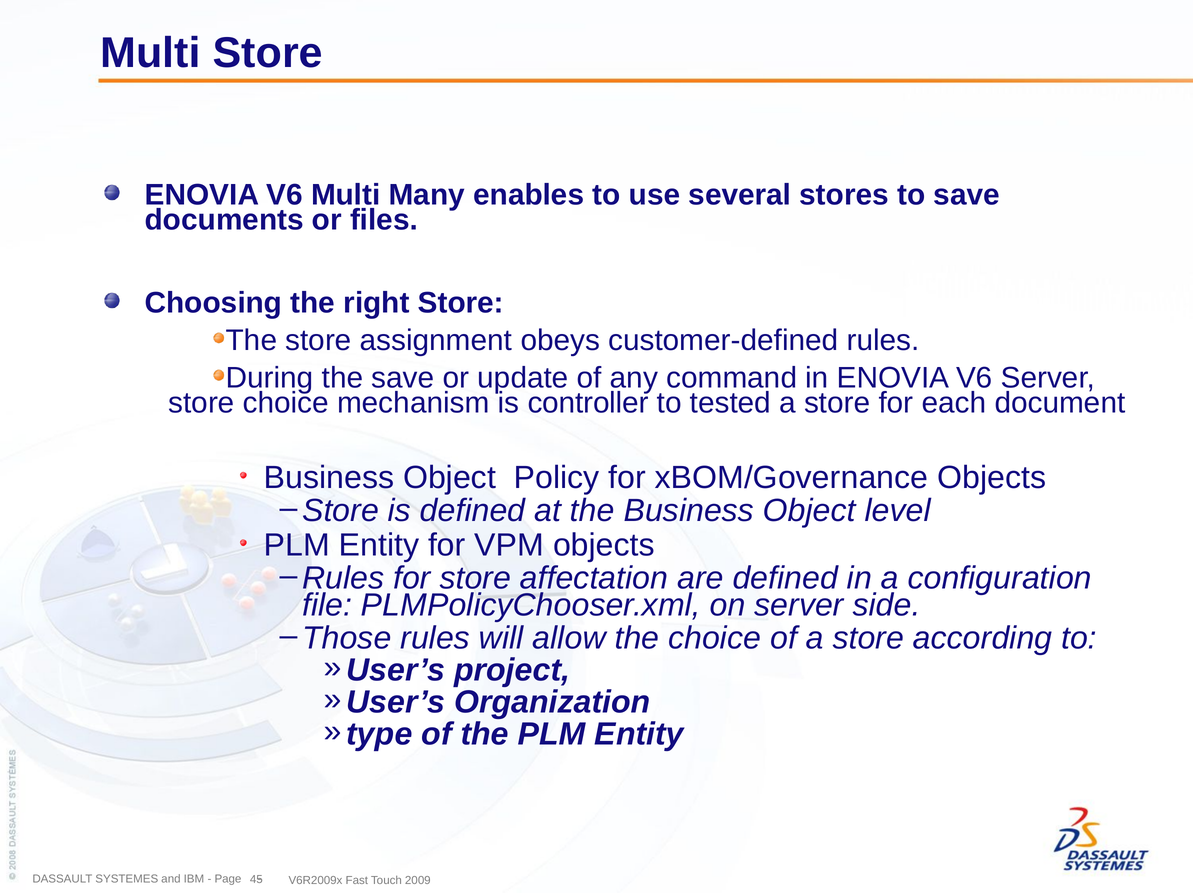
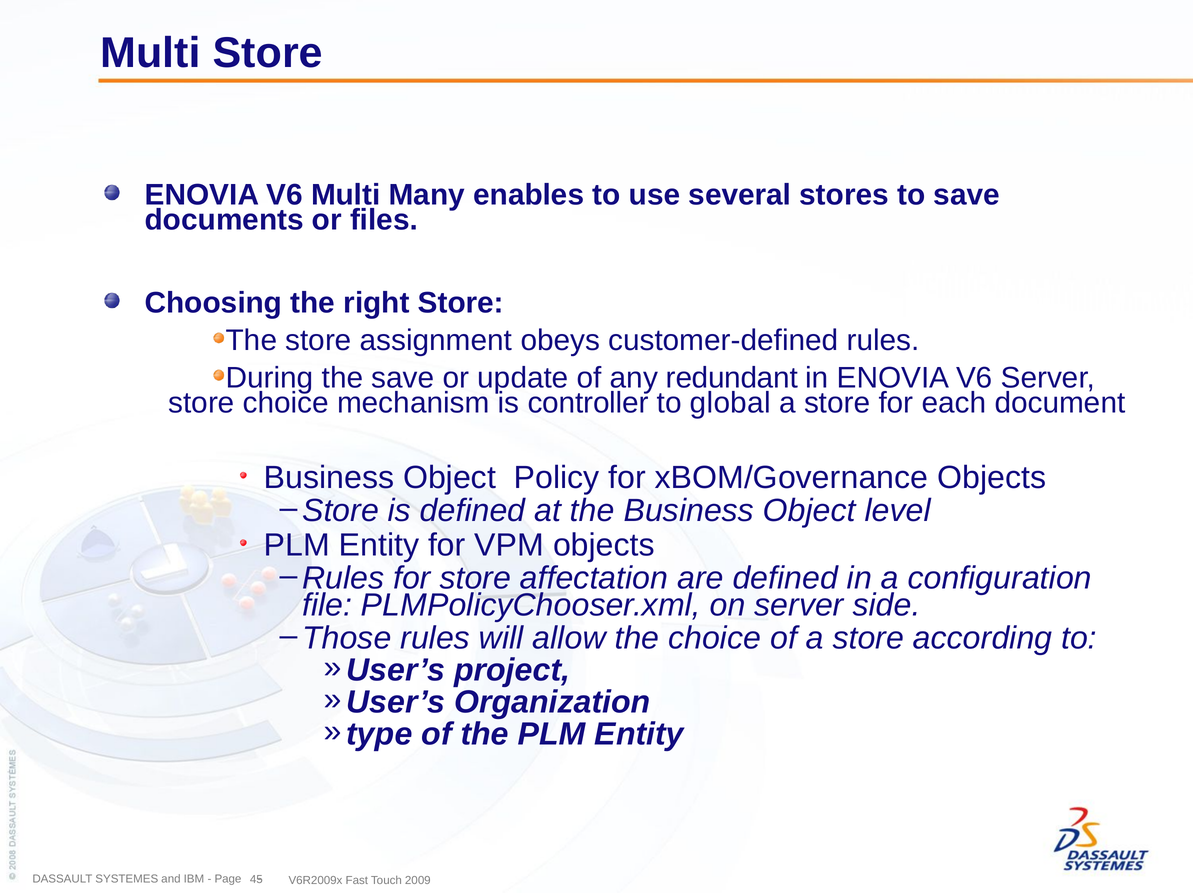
command: command -> redundant (732, 378)
tested: tested -> global (730, 403)
